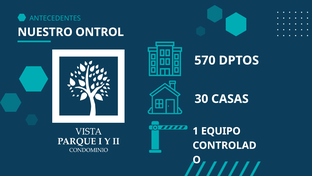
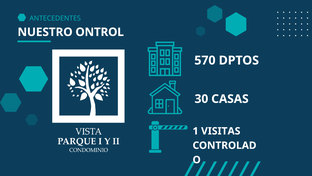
EQUIPO: EQUIPO -> VISITAS (221, 131)
